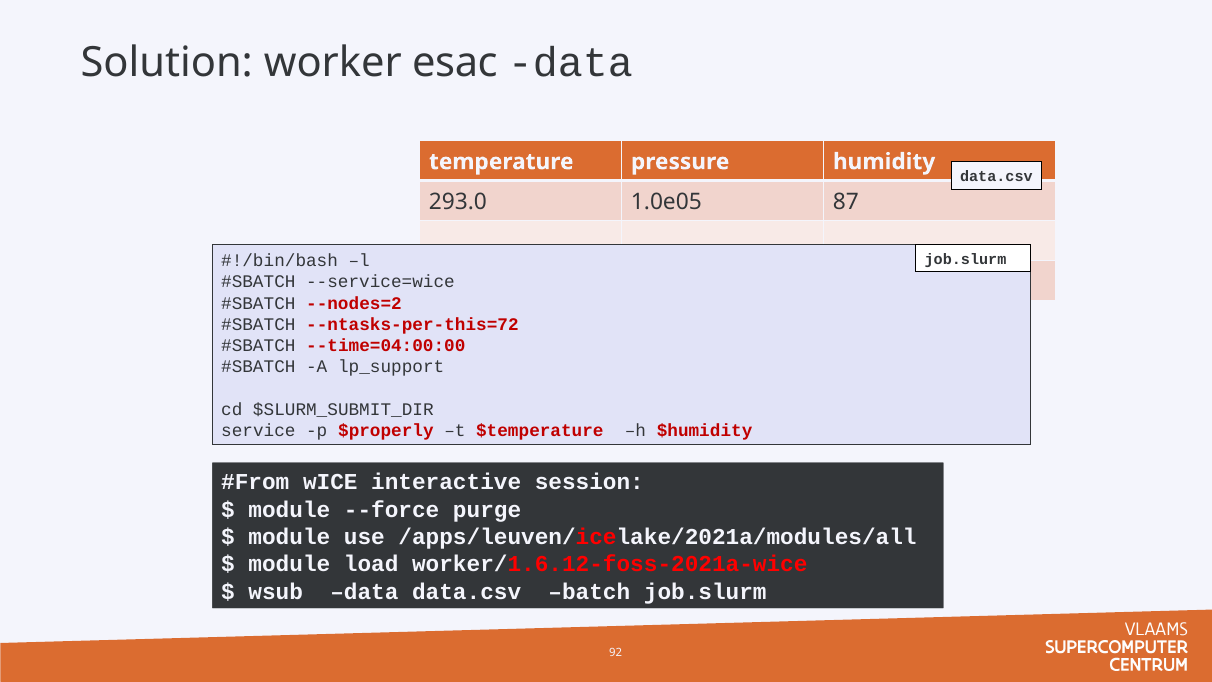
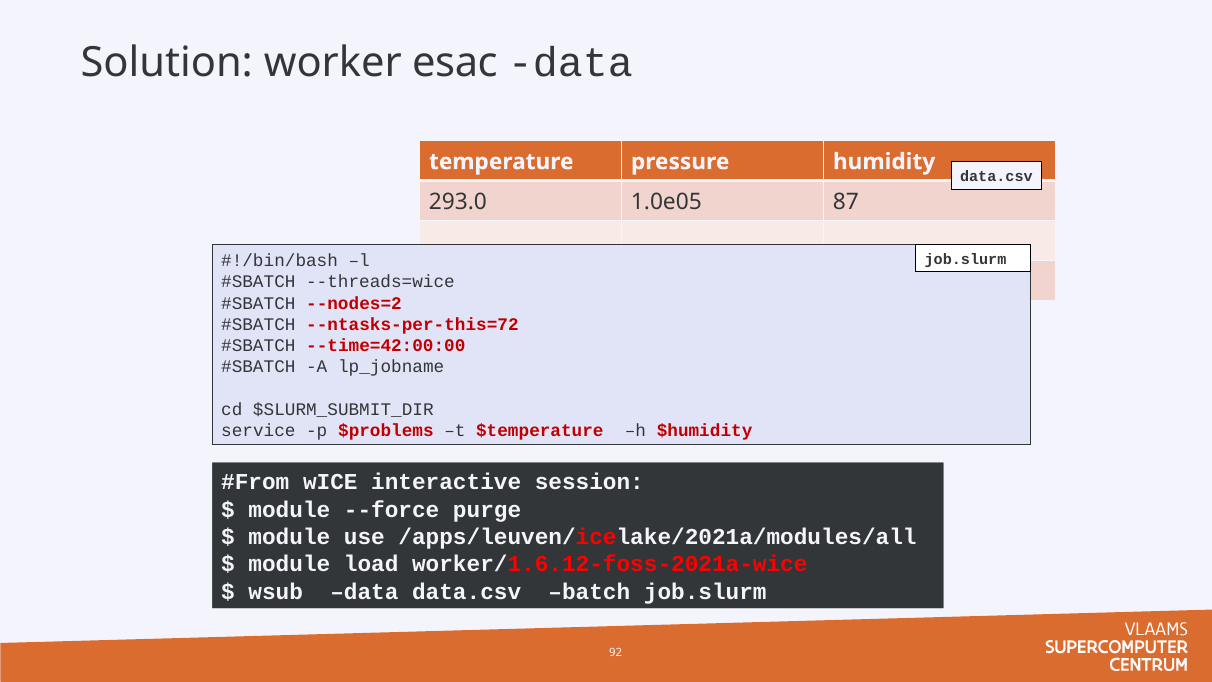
--service=wice: --service=wice -> --threads=wice (380, 282)
--time=04:00:00: --time=04:00:00 -> --time=42:00:00 (386, 346)
lp_support: lp_support -> lp_jobname (391, 367)
$properly: $properly -> $problems (386, 431)
